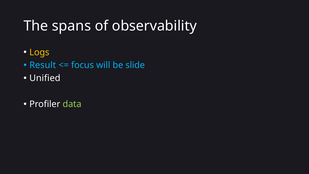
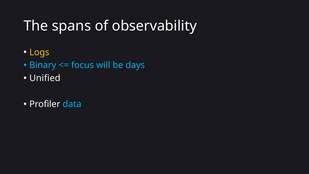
Result: Result -> Binary (43, 65)
slide: slide -> days (135, 65)
data colour: light green -> light blue (72, 104)
